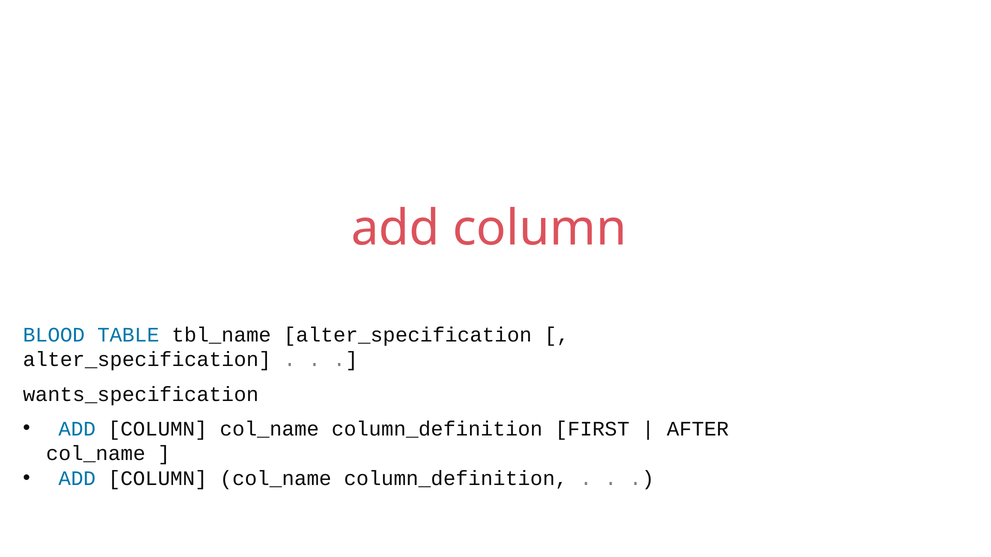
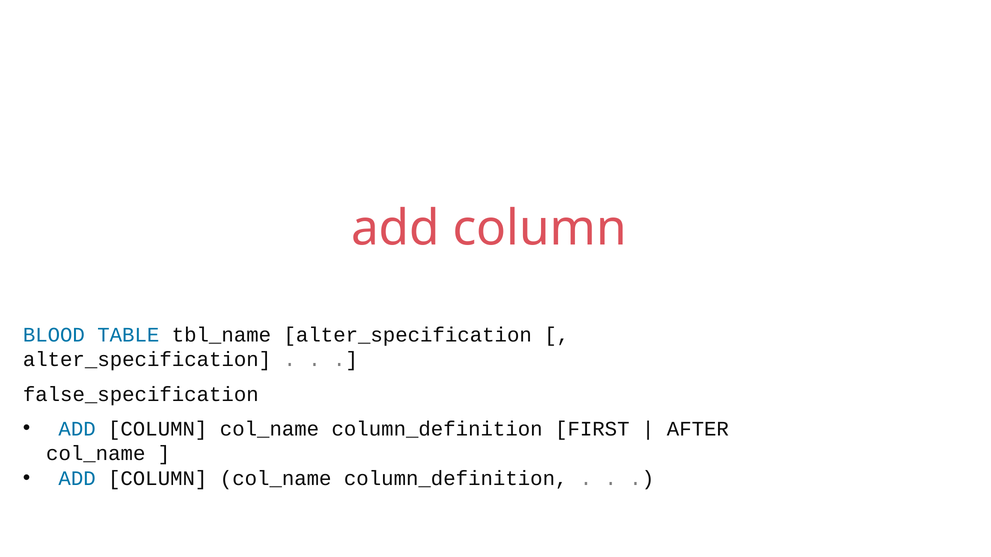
wants_specification: wants_specification -> false_specification (141, 395)
